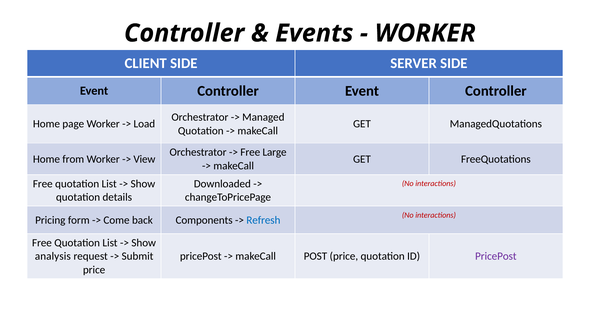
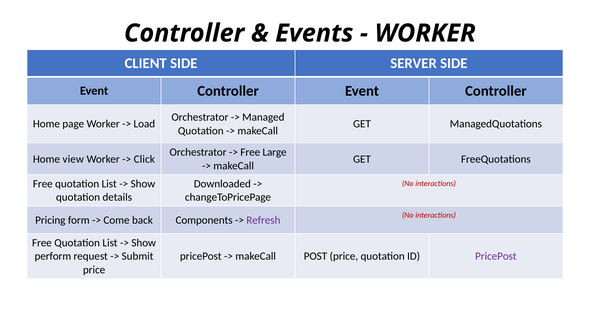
from: from -> view (73, 159)
View: View -> Click (144, 159)
Refresh colour: blue -> purple (263, 220)
analysis: analysis -> perform (53, 256)
